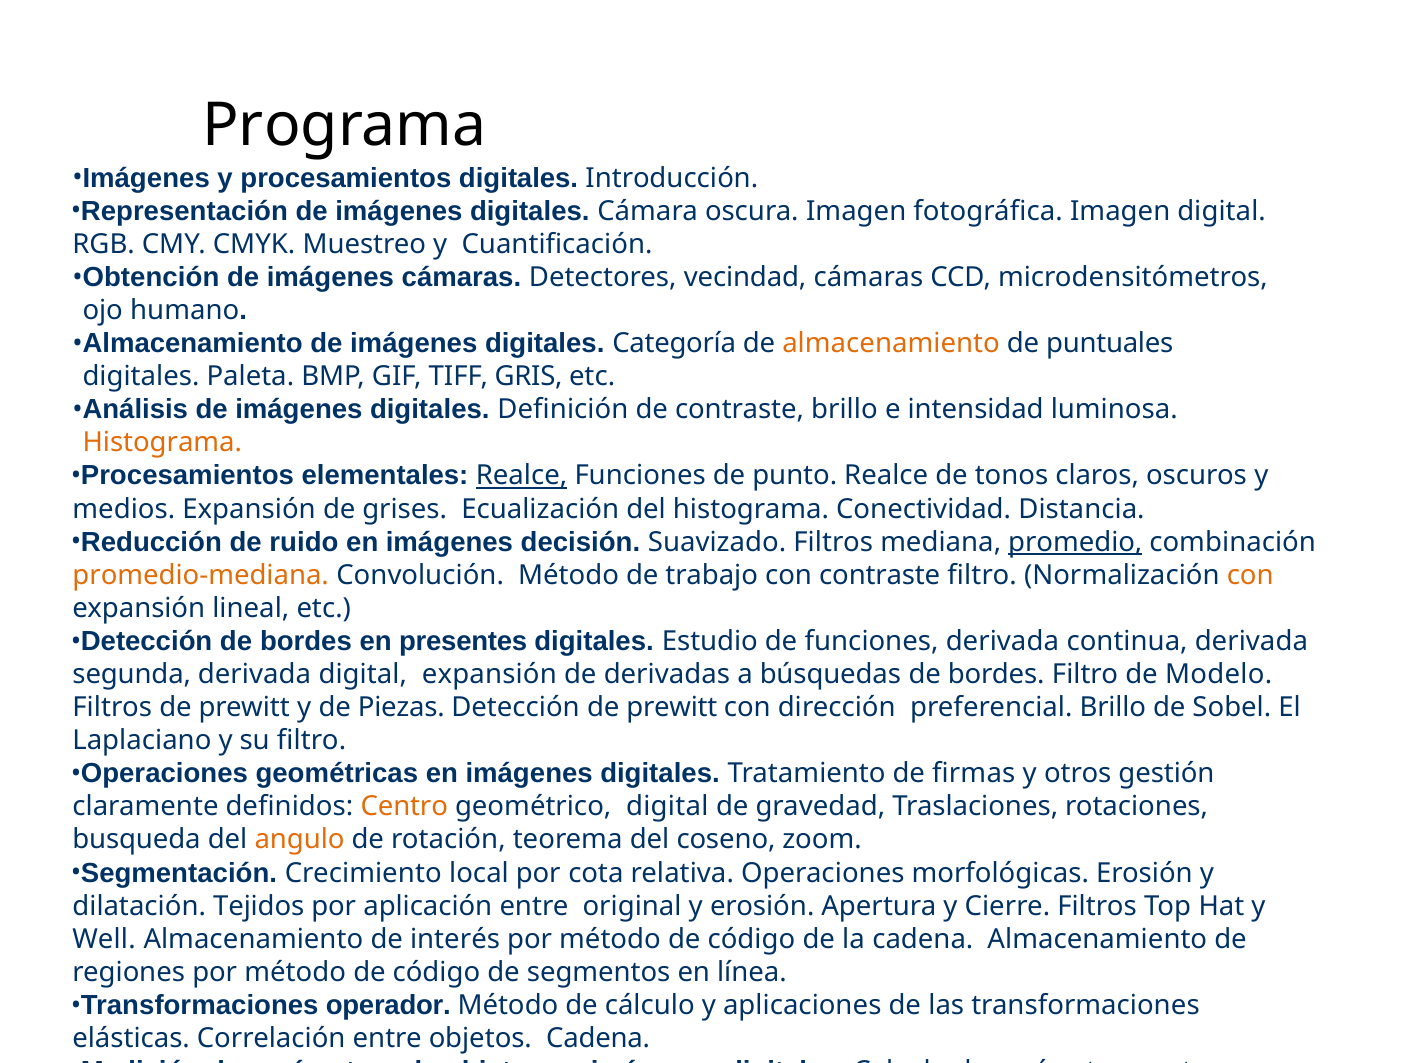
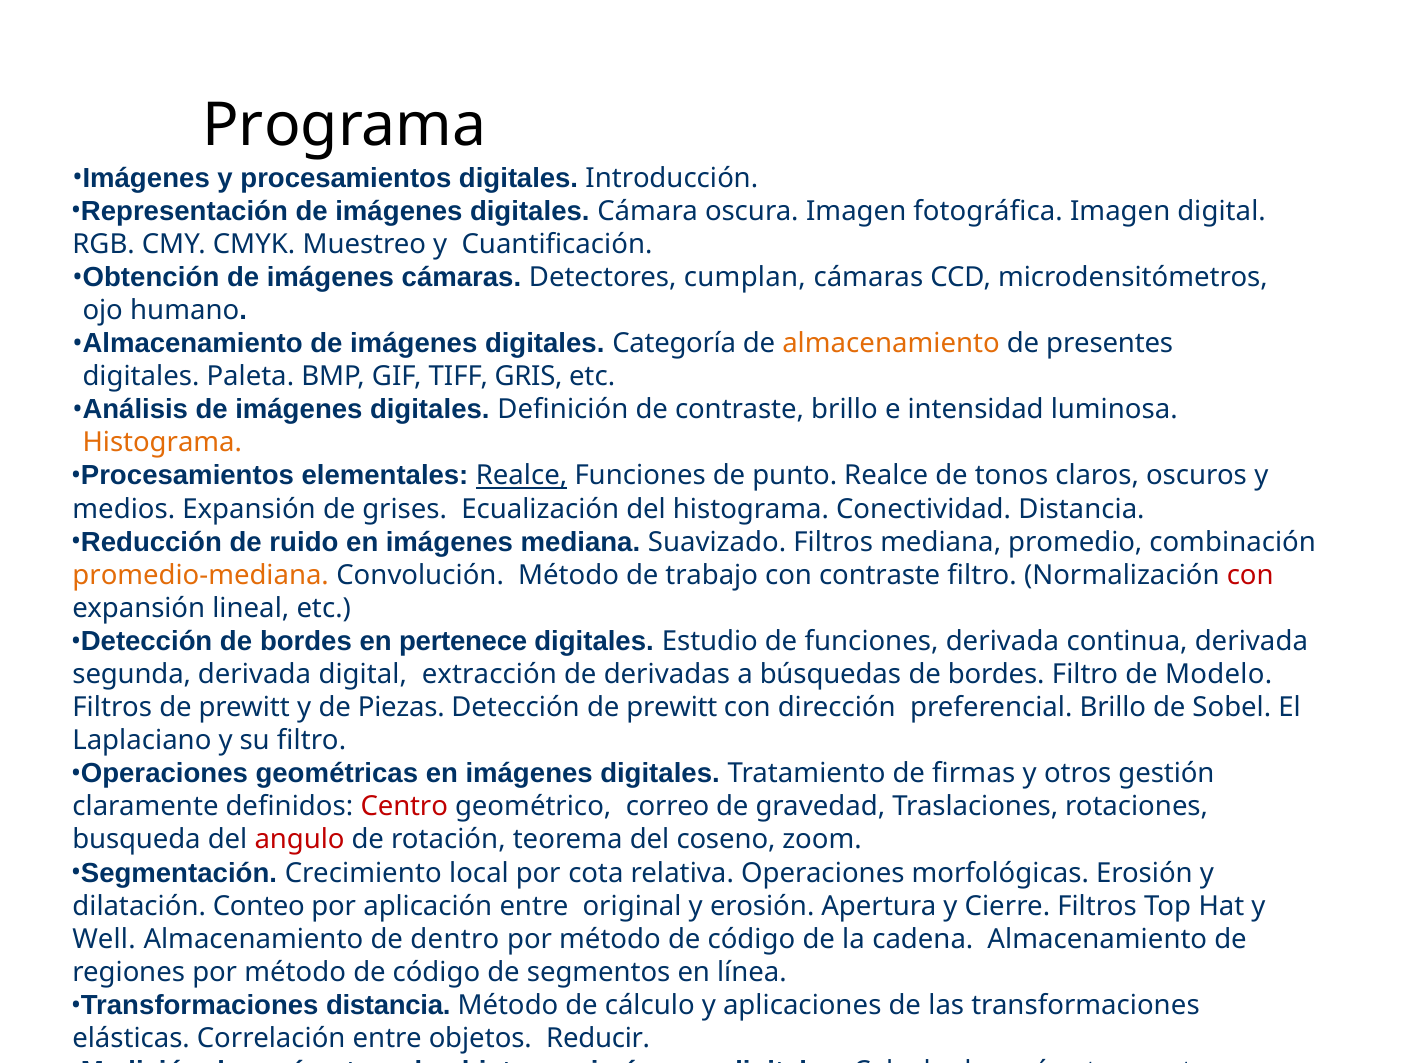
vecindad: vecindad -> cumplan (745, 277)
puntuales: puntuales -> presentes (1110, 343)
imágenes decisión: decisión -> mediana (580, 542)
promedio underline: present -> none (1075, 542)
con colour: orange -> red (1250, 575)
presentes: presentes -> pertenece (463, 641)
digital expansión: expansión -> extracción (489, 674)
Centro colour: orange -> red (404, 807)
geométrico digital: digital -> correo (668, 807)
angulo colour: orange -> red (300, 840)
Tejidos: Tejidos -> Conteo (259, 906)
interés: interés -> dentro (455, 939)
Transformaciones operador: operador -> distancia (388, 1005)
objetos Cadena: Cadena -> Reducir (598, 1038)
